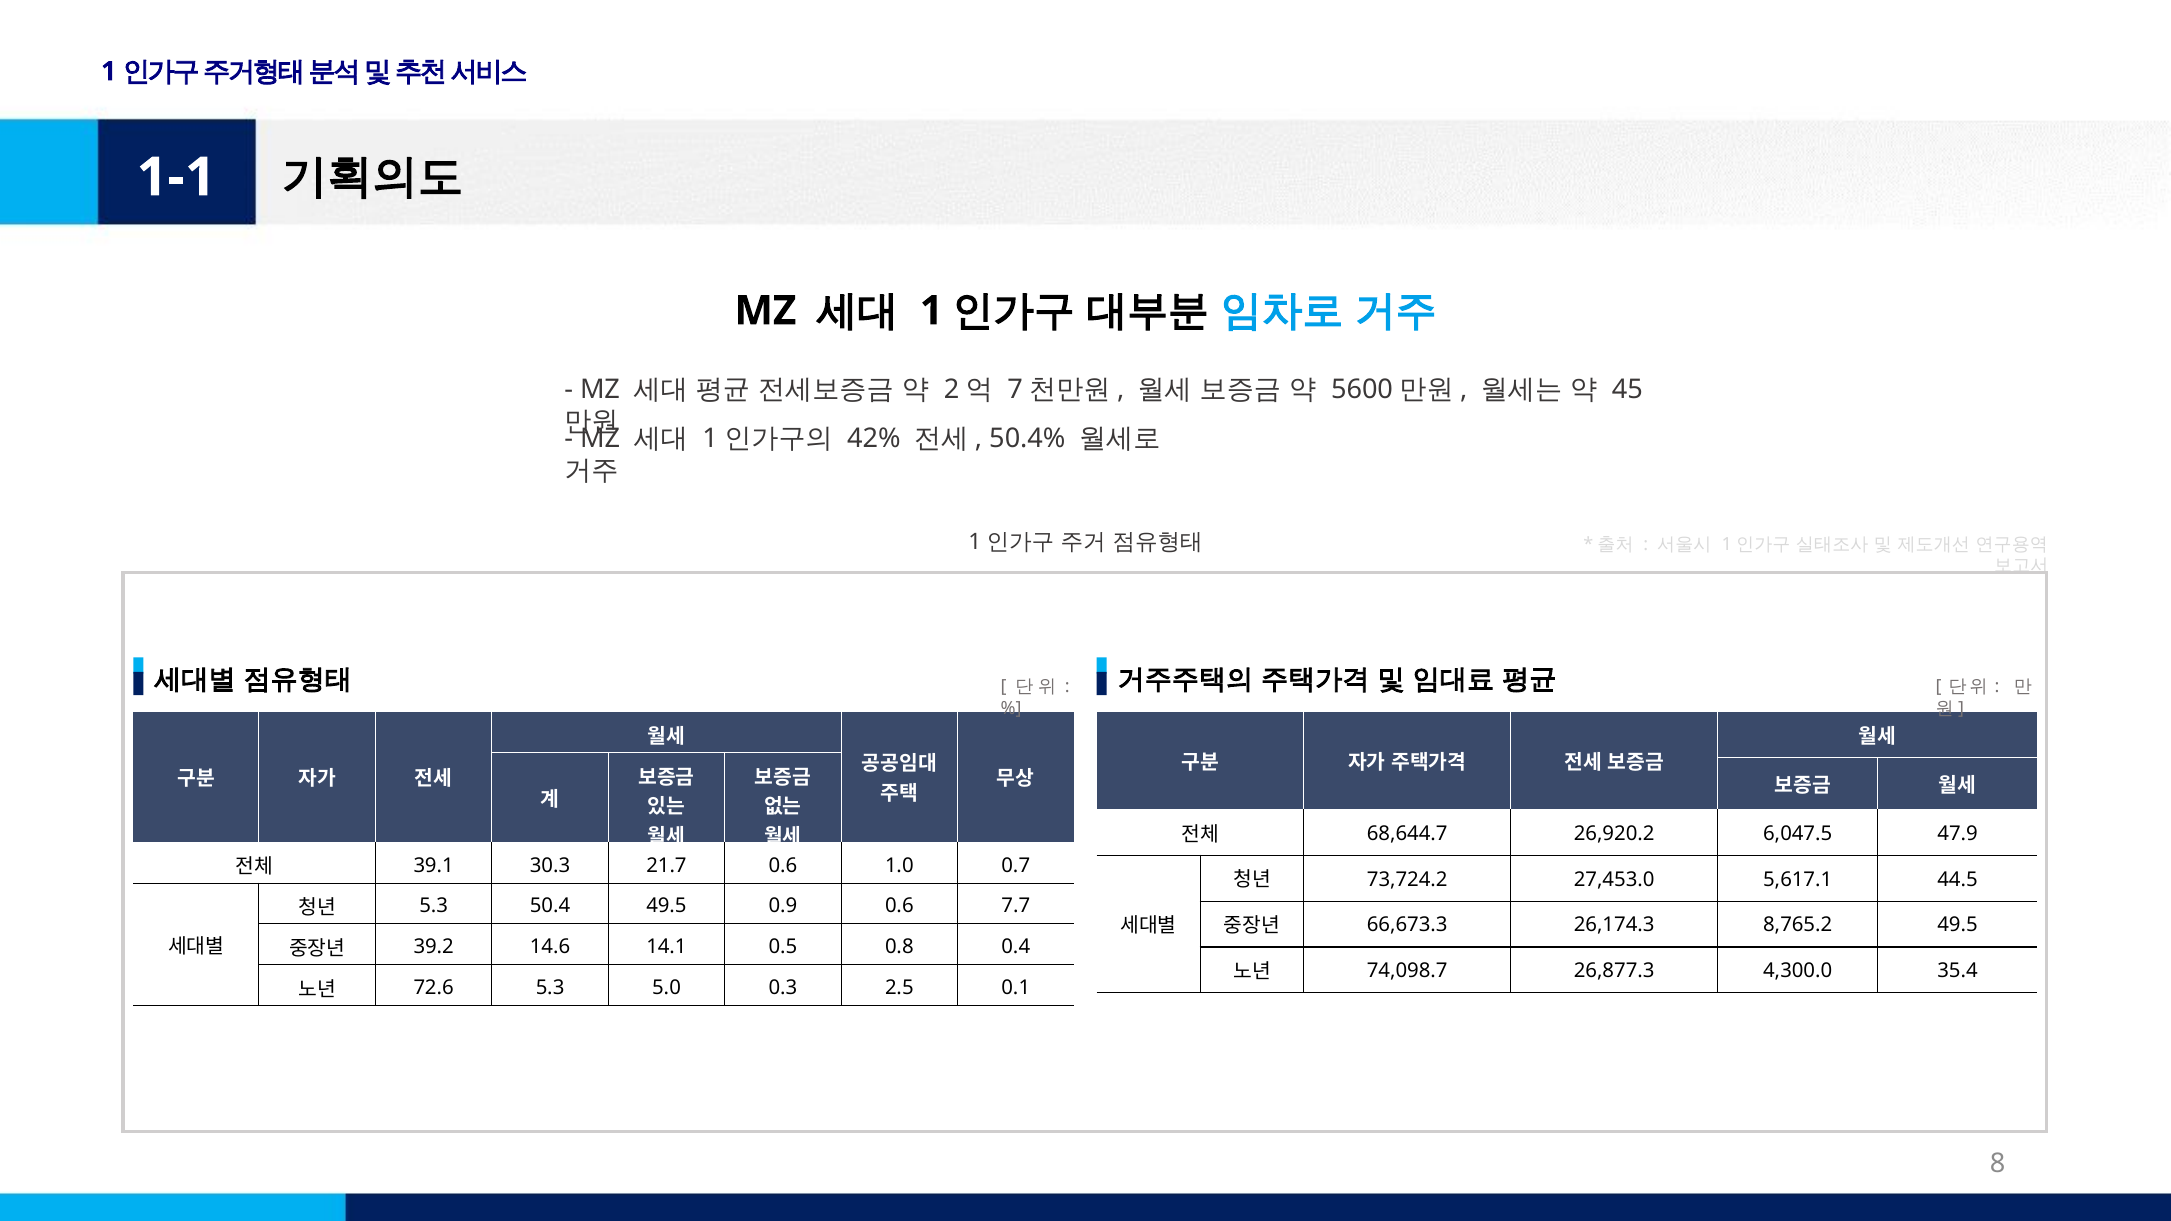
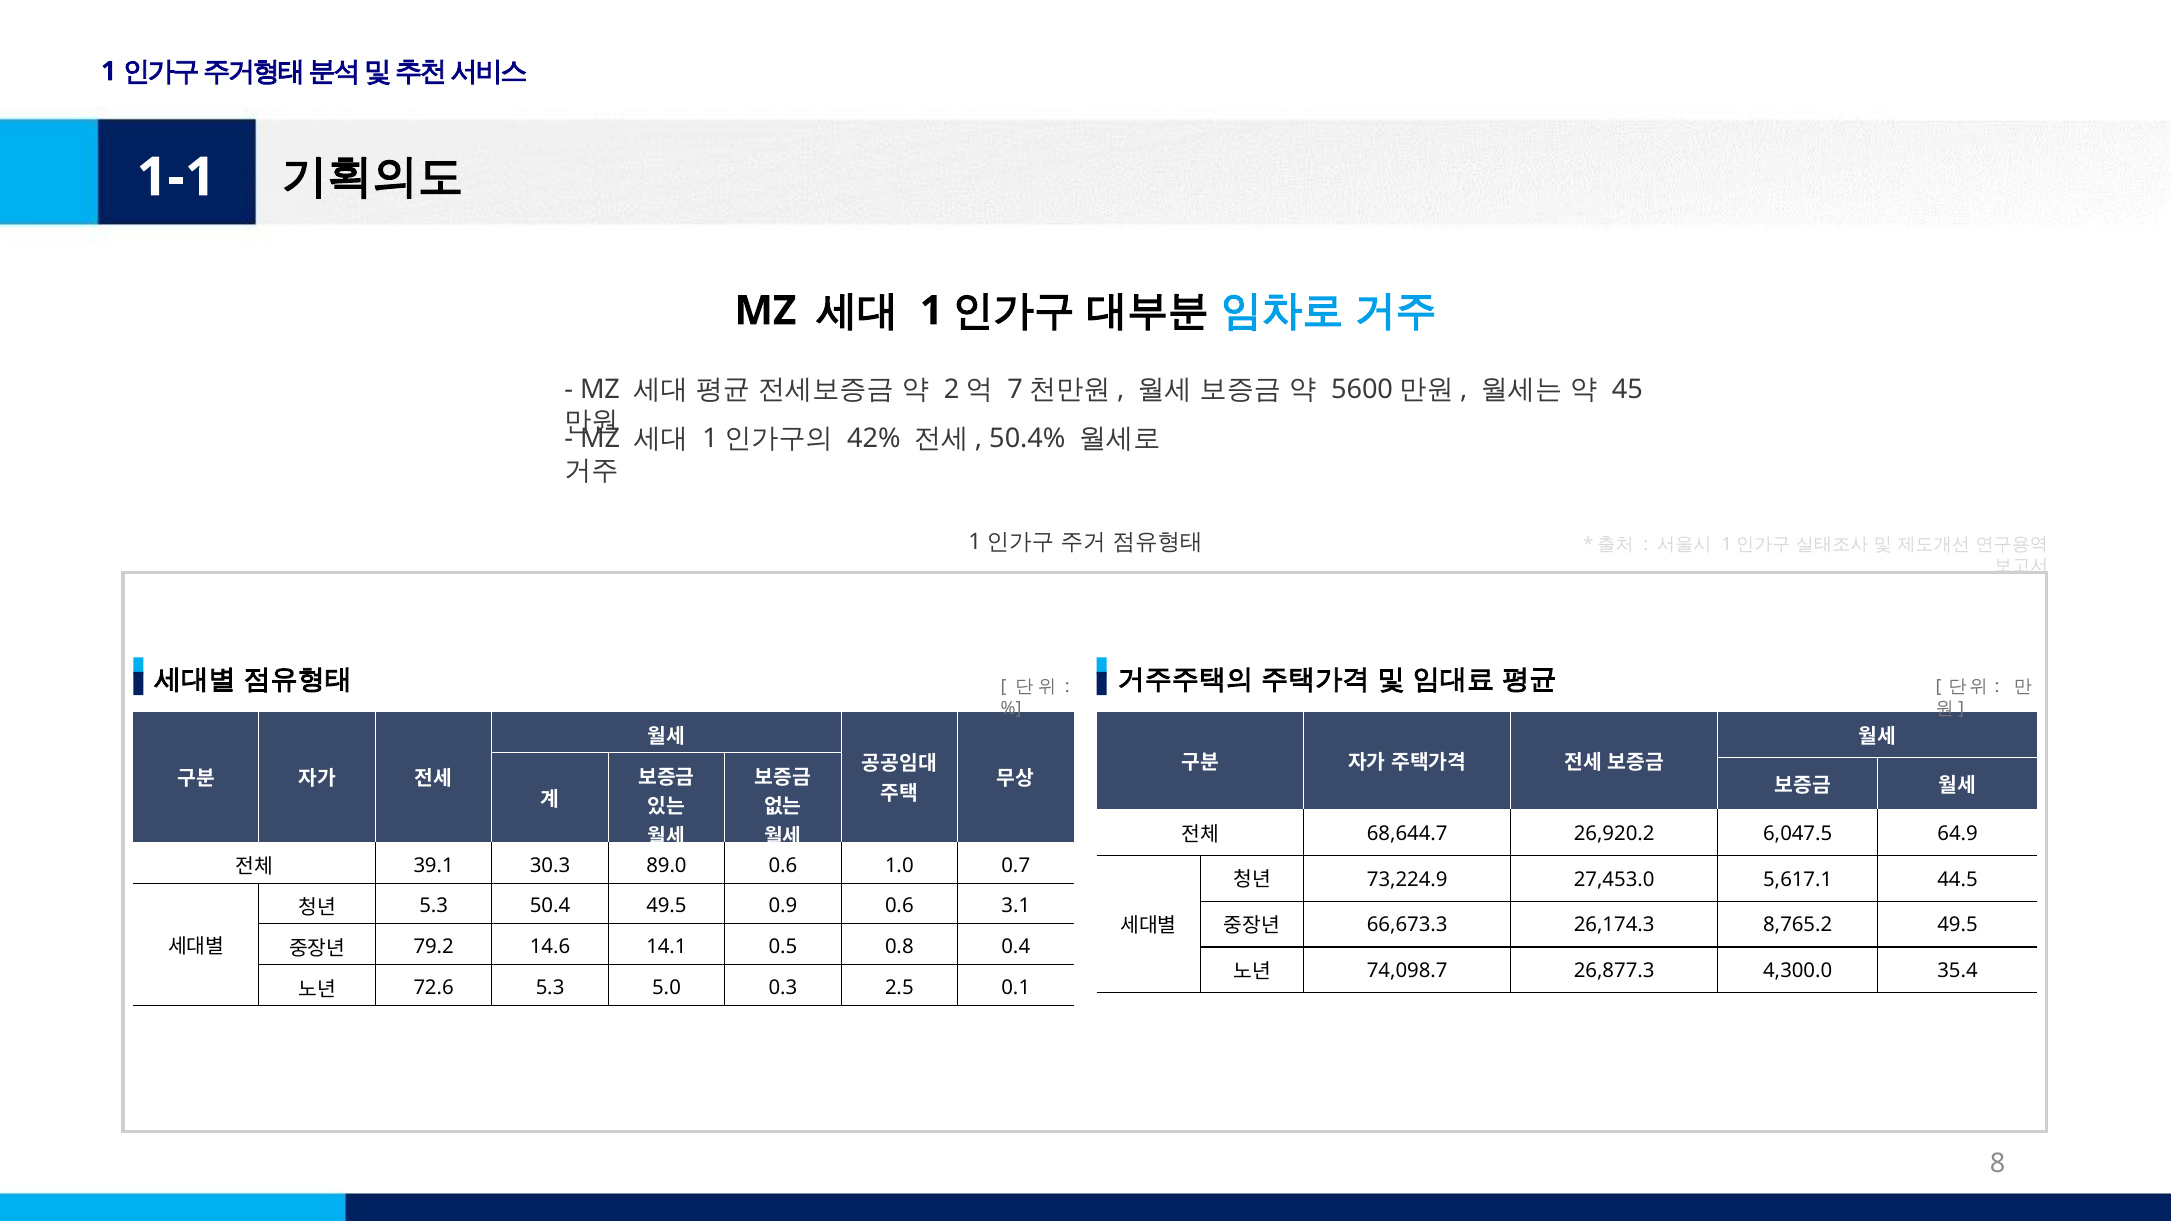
47.9: 47.9 -> 64.9 (1958, 834)
21.7: 21.7 -> 89.0 (666, 865)
73,724.2: 73,724.2 -> 73,224.9 (1407, 879)
7.7: 7.7 -> 3.1 (1016, 906)
39.2: 39.2 -> 79.2 (434, 947)
